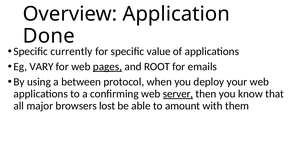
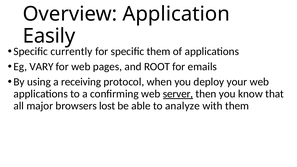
Done: Done -> Easily (49, 36)
specific value: value -> them (159, 52)
pages underline: present -> none (107, 67)
between: between -> receiving (81, 82)
amount: amount -> analyze (182, 106)
